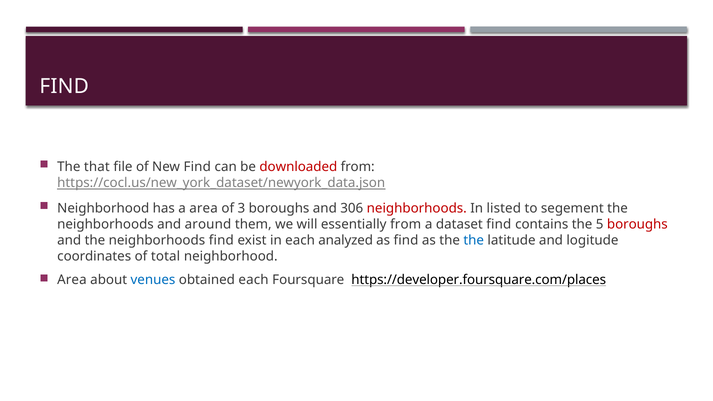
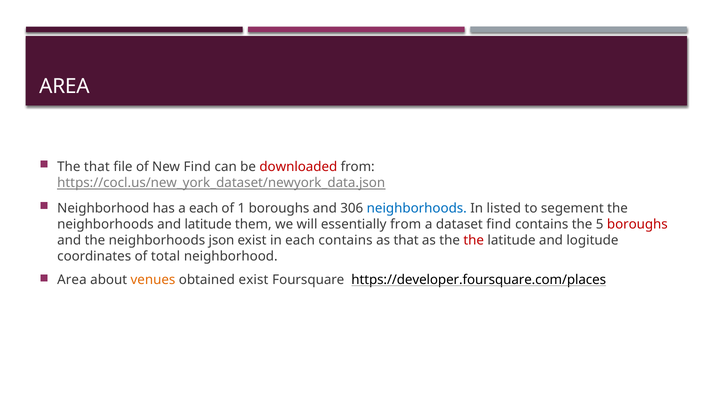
FIND: FIND -> AREA (64, 87)
a area: area -> each (204, 208)
3: 3 -> 1 (241, 208)
neighborhoods colour: red -> blue (417, 208)
and around: around -> latitude (208, 224)
neighborhoods find: find -> json (221, 240)
each analyzed: analyzed -> contains (346, 240)
as find: find -> that (406, 240)
the colour: blue -> red (474, 240)
venues colour: blue -> orange (153, 280)
obtained each: each -> exist (254, 280)
